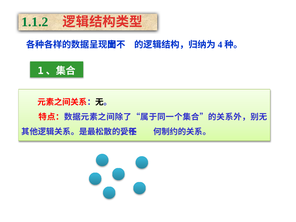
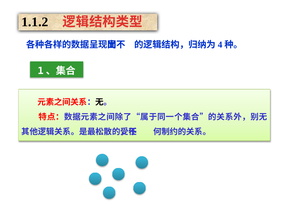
1.1.2 colour: green -> black (35, 22)
